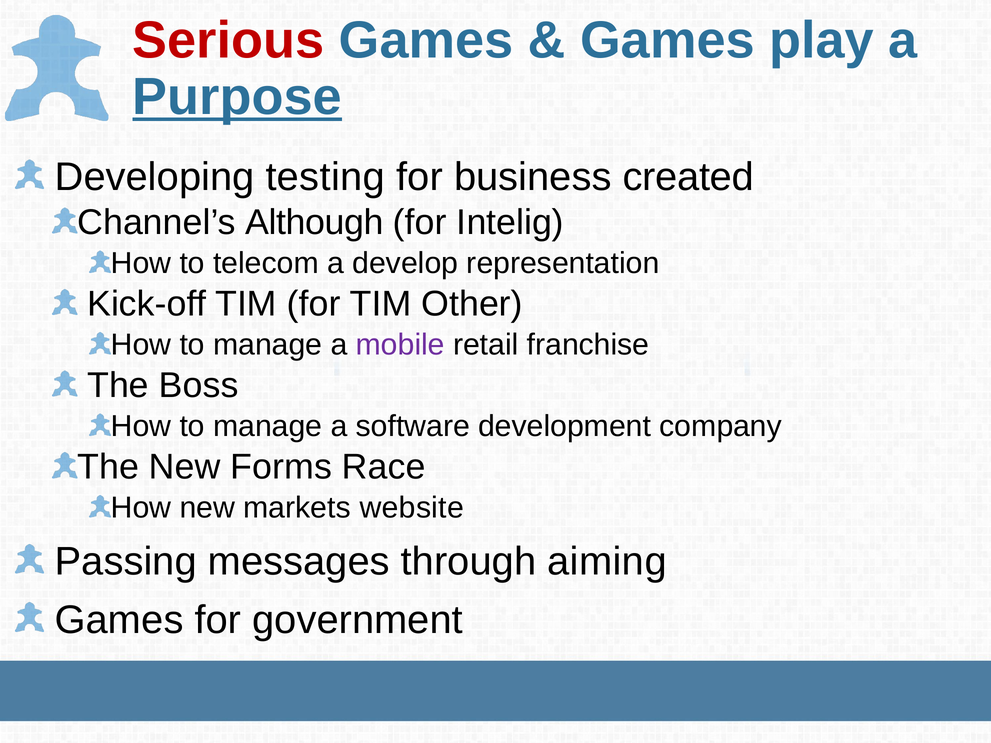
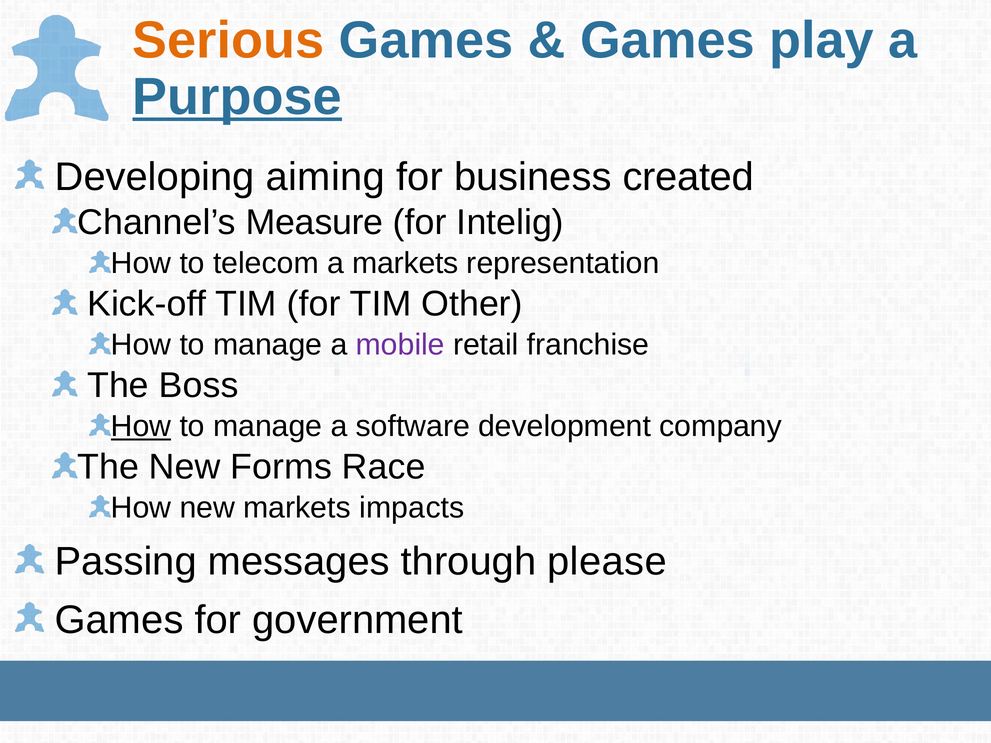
Serious colour: red -> orange (228, 40)
testing: testing -> aiming (325, 177)
Although: Although -> Measure (315, 222)
a develop: develop -> markets (405, 263)
How underline: none -> present (141, 427)
website: website -> impacts (412, 508)
aiming: aiming -> please (607, 562)
